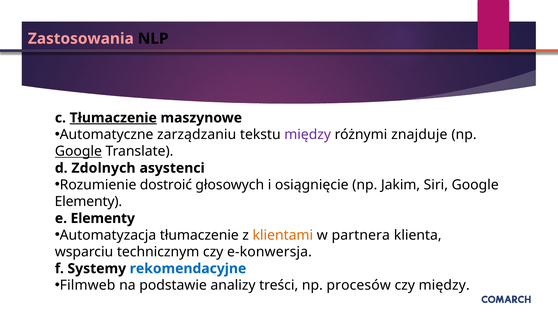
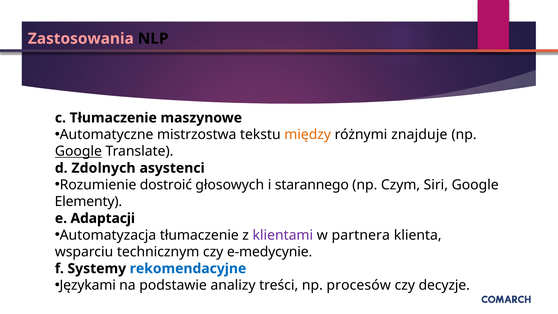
Tłumaczenie underline: present -> none (113, 118)
zarządzaniu: zarządzaniu -> mistrzostwa (197, 135)
między colour: purple -> orange (308, 135)
osiągnięcie: osiągnięcie -> starannego (312, 185)
Jakim: Jakim -> Czym (401, 185)
e Elementy: Elementy -> Adaptacji (103, 218)
klientami colour: orange -> purple (283, 235)
e-konwersja: e-konwersja -> e-medycynie (270, 252)
Filmweb: Filmweb -> Językami (88, 285)
czy między: między -> decyzje (444, 285)
